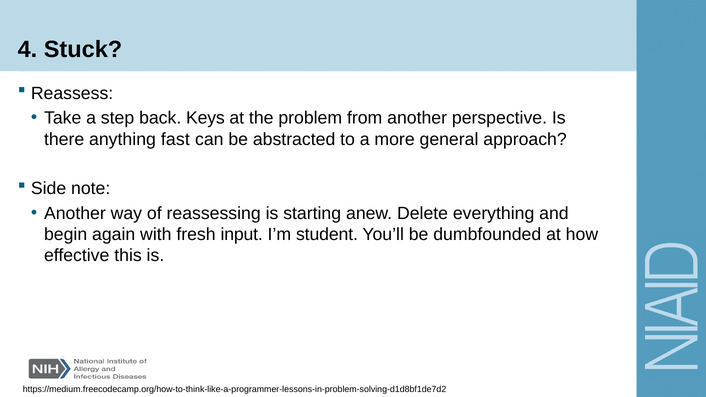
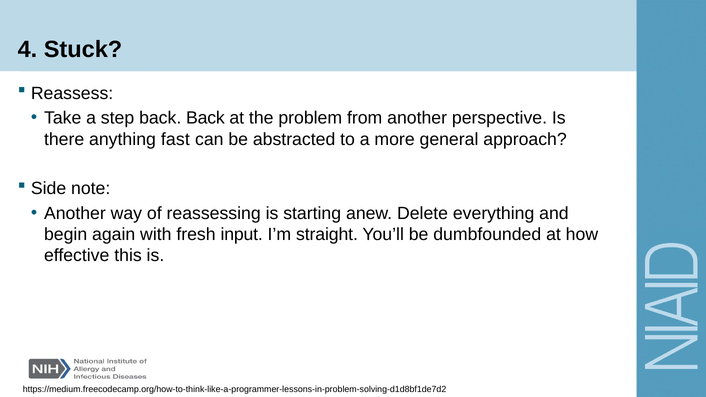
back Keys: Keys -> Back (205, 118)
student: student -> straight (327, 235)
